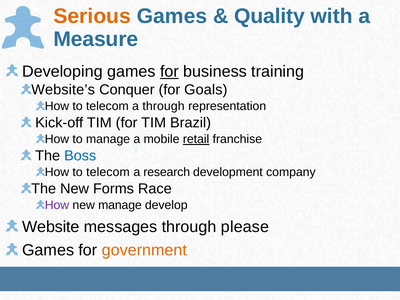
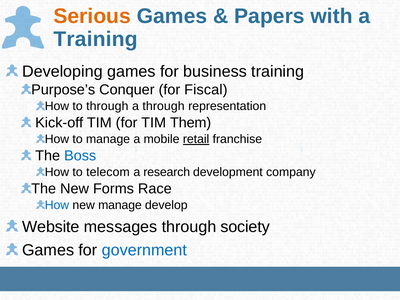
Quality: Quality -> Papers (269, 16)
Measure: Measure -> Training (96, 39)
for underline: present -> none (169, 71)
Website’s: Website’s -> Purpose’s (63, 90)
Goals: Goals -> Fiscal (206, 90)
telecom: telecom -> through (107, 106)
Brazil: Brazil -> Them (191, 123)
How colour: purple -> blue (57, 205)
please: please -> society (245, 227)
government colour: orange -> blue (144, 250)
